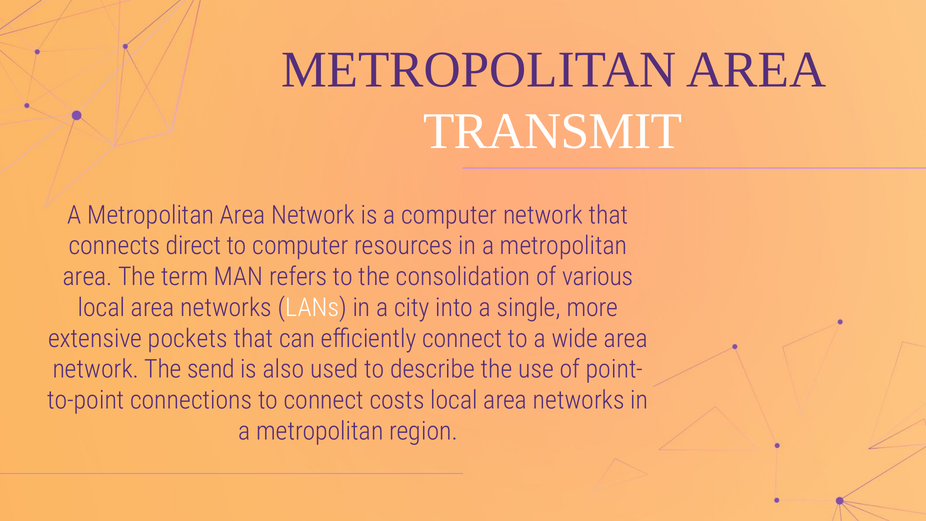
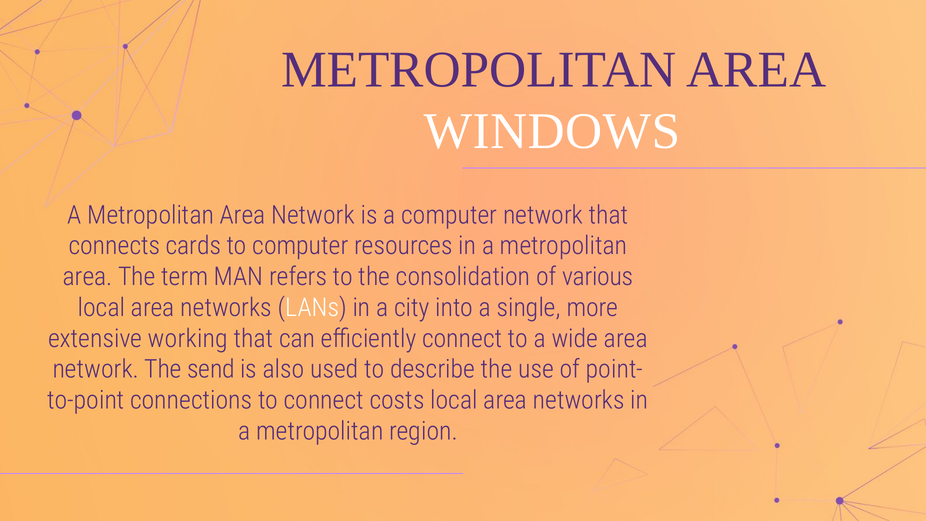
TRANSMIT: TRANSMIT -> WINDOWS (552, 131)
direct: direct -> cards (193, 246)
pockets: pockets -> working (188, 339)
